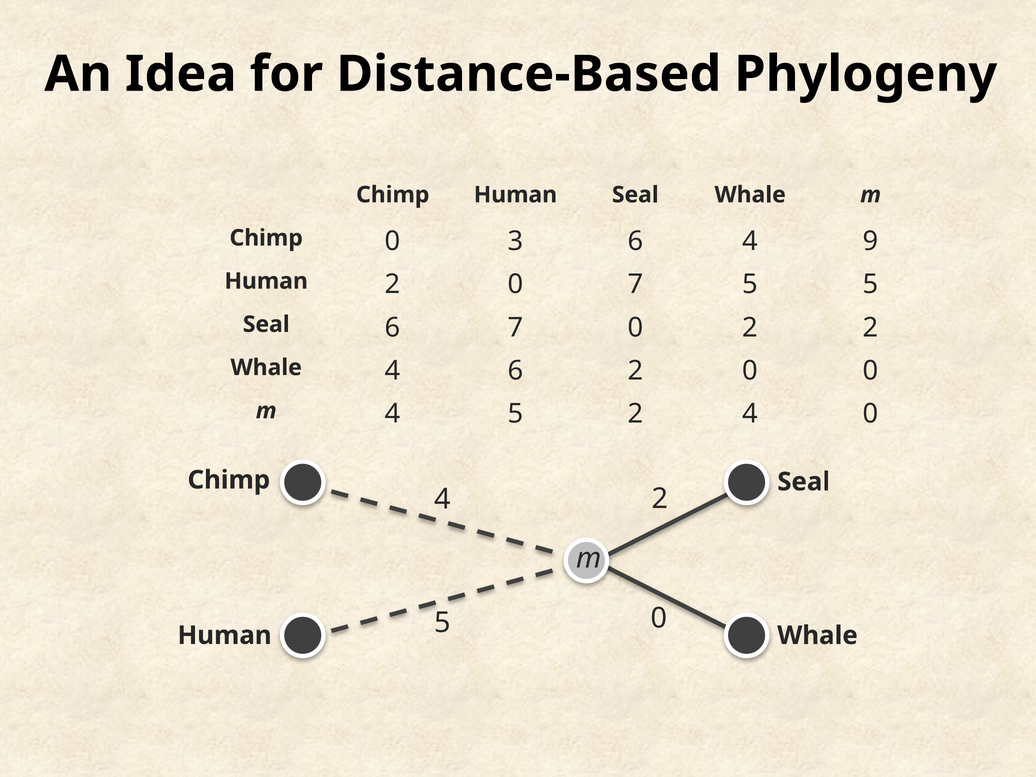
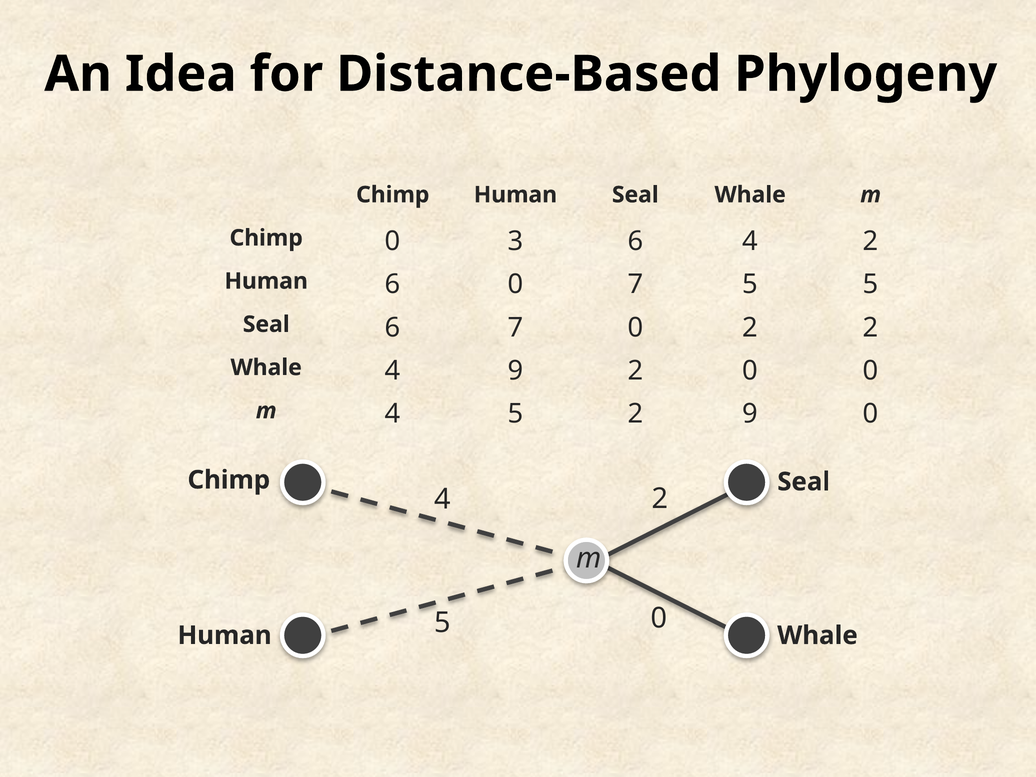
4 9: 9 -> 2 (871, 241)
Human 2: 2 -> 6 (393, 284)
4 6: 6 -> 9 (515, 371)
2 4: 4 -> 9 (750, 414)
